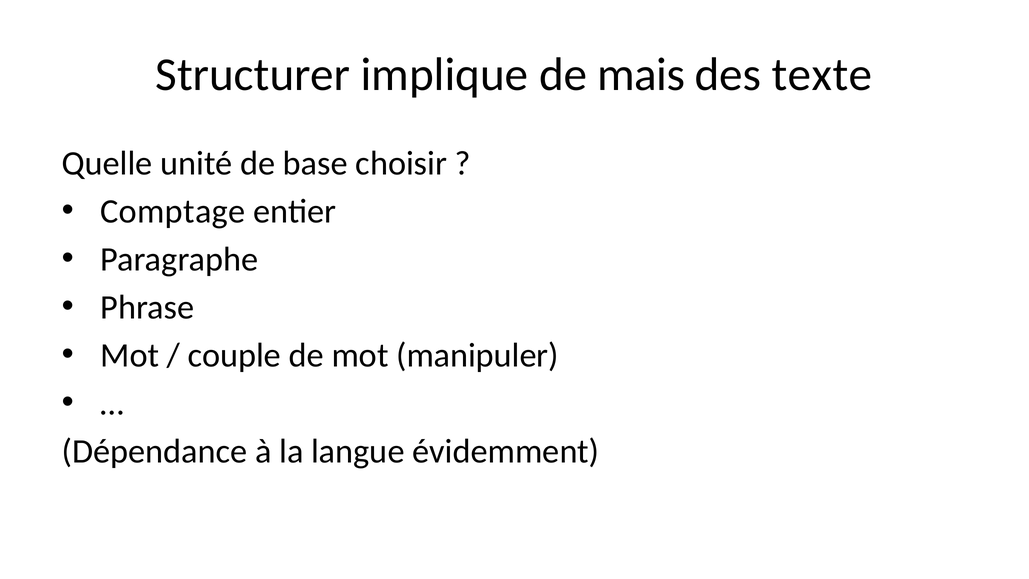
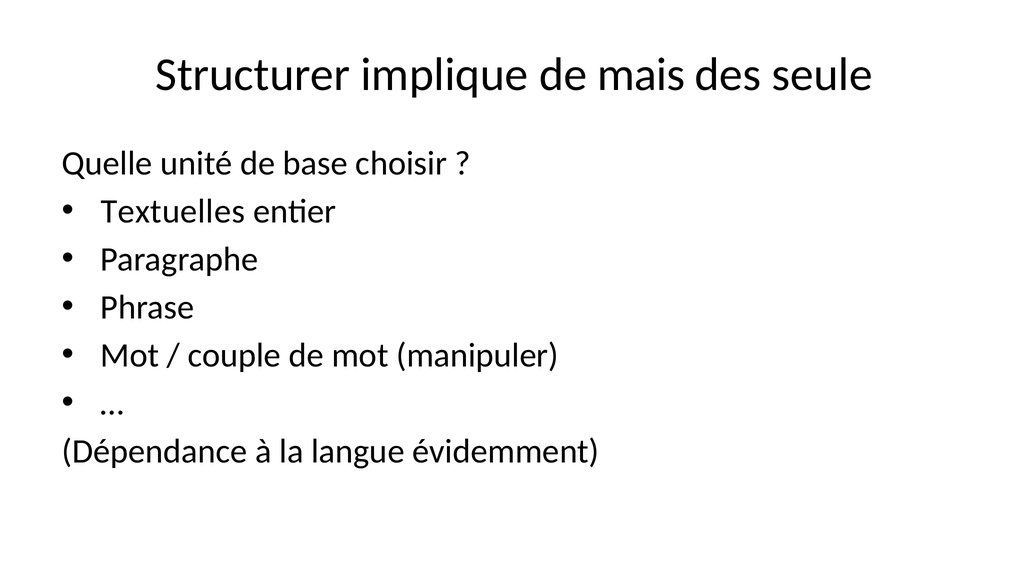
texte: texte -> seule (822, 75)
Comptage: Comptage -> Textuelles (173, 211)
